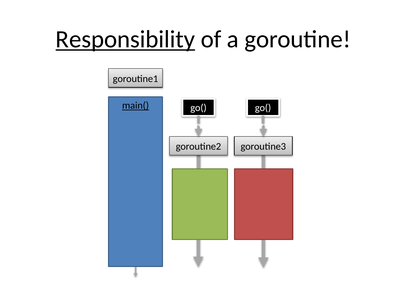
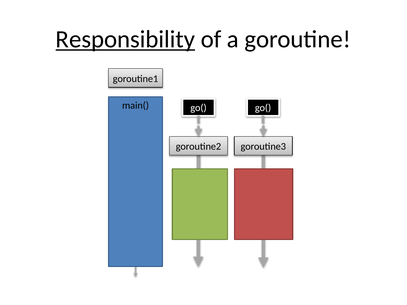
main( underline: present -> none (136, 106)
